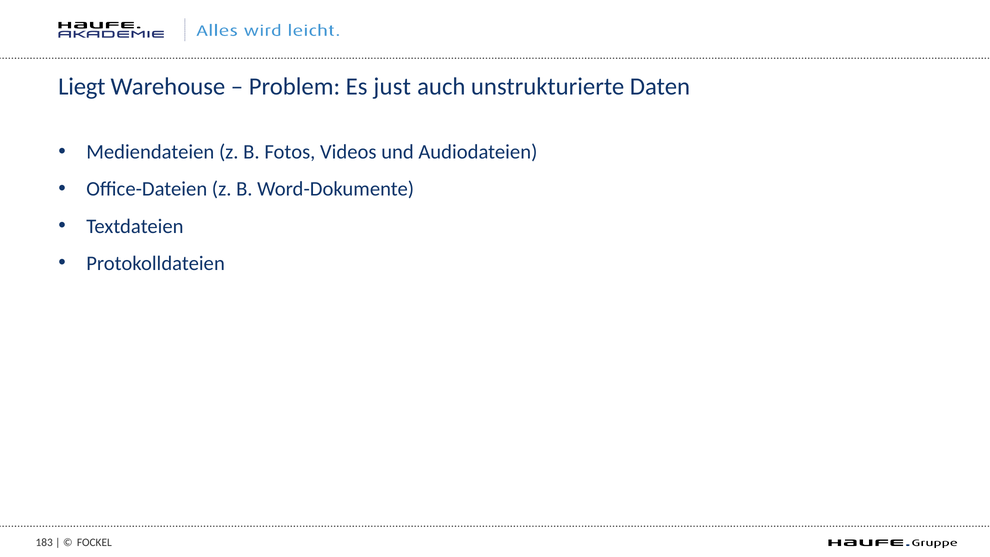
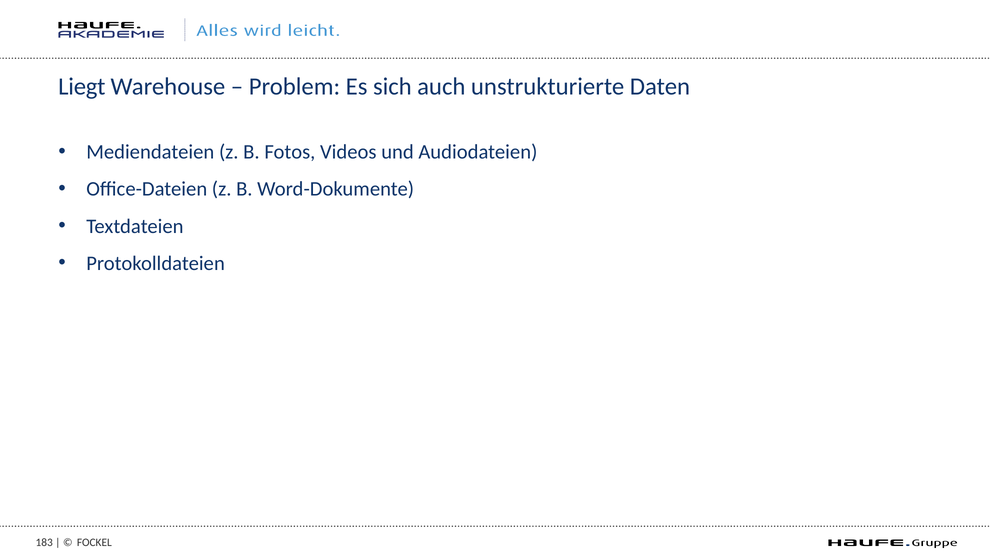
just: just -> sich (392, 87)
